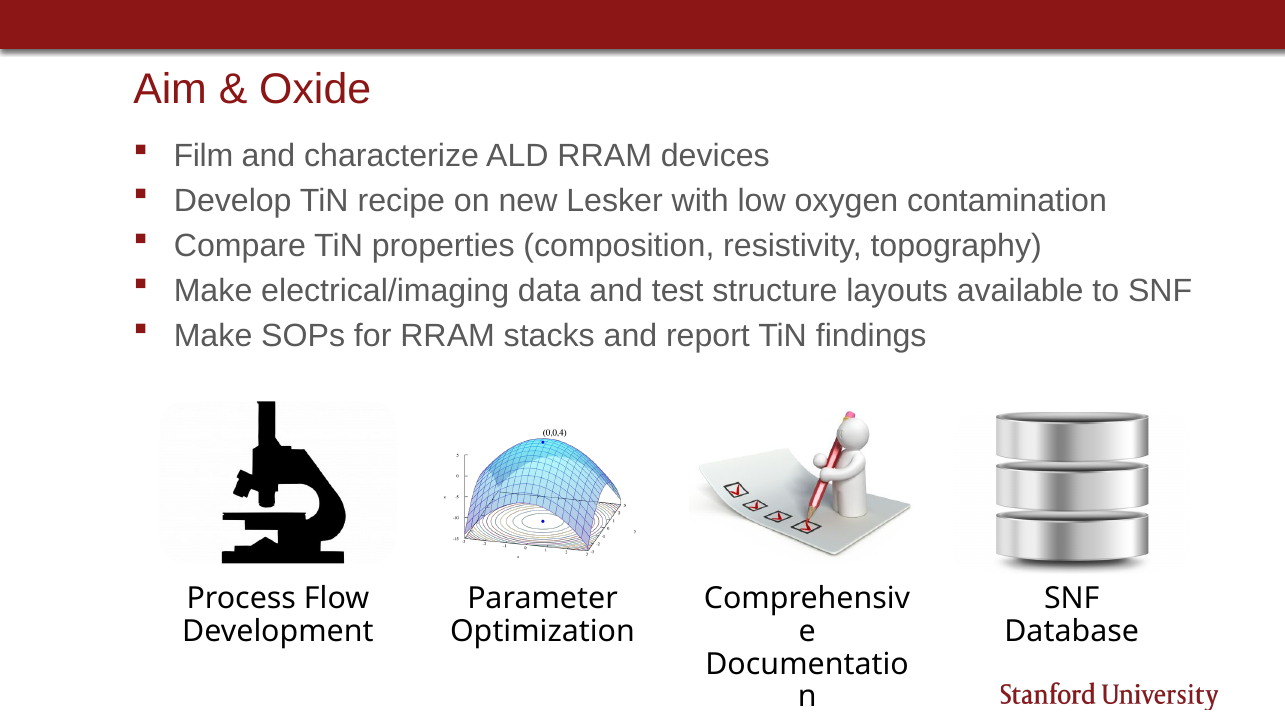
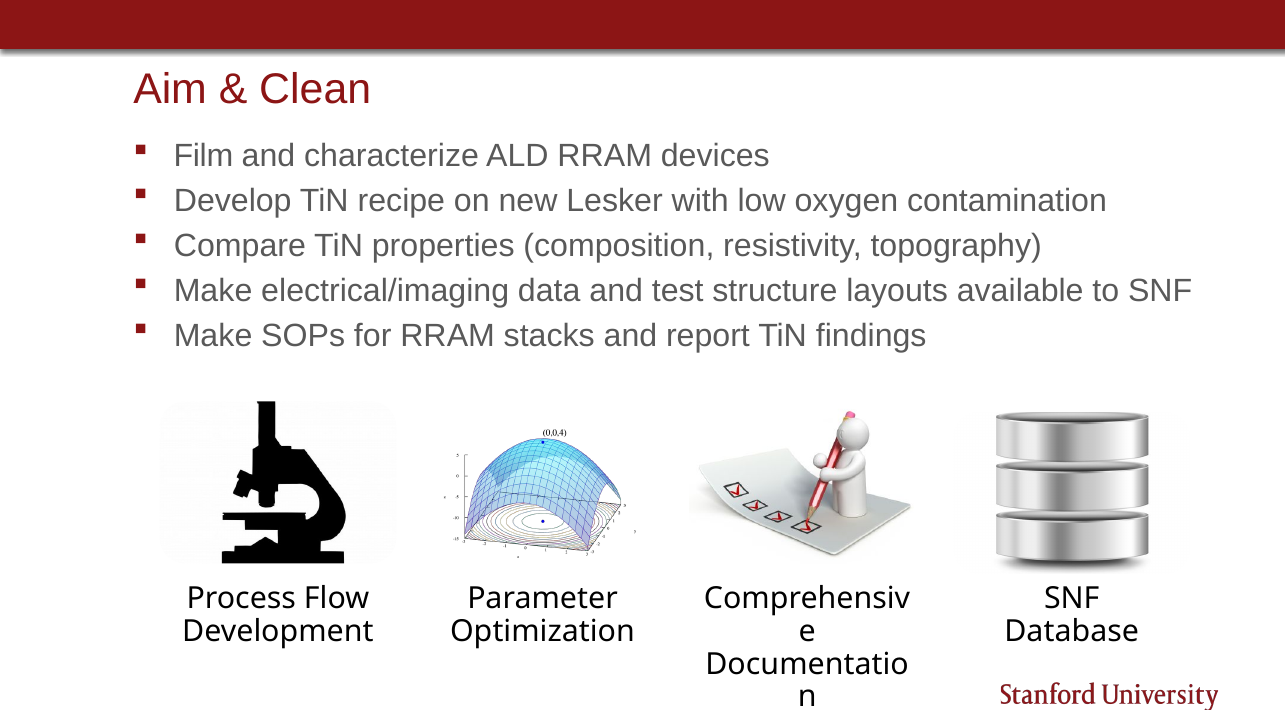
Oxide: Oxide -> Clean (315, 90)
